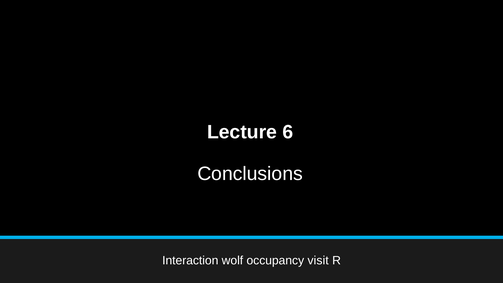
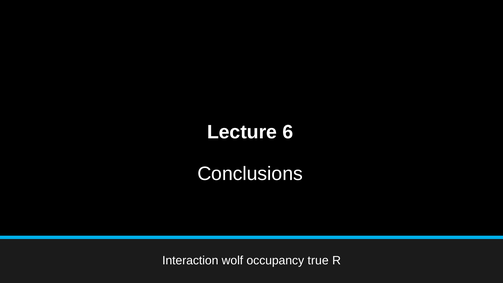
visit: visit -> true (318, 260)
